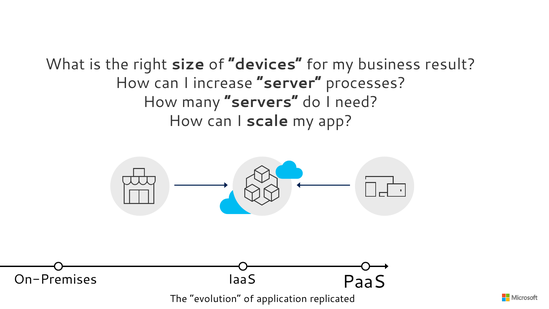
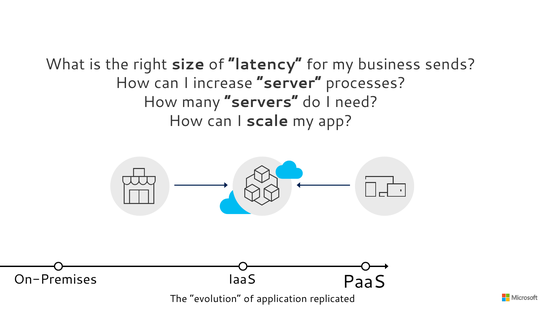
devices: devices -> latency (265, 64)
result: result -> sends (450, 64)
